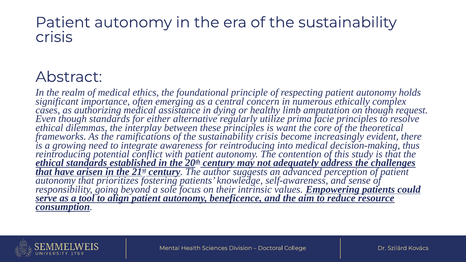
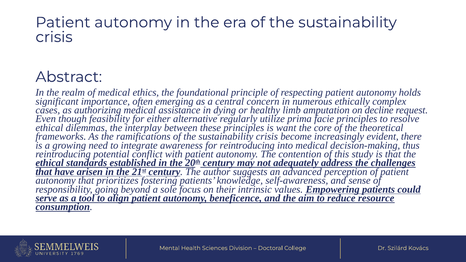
on though: though -> decline (379, 110)
though standards: standards -> feasibility (110, 119)
